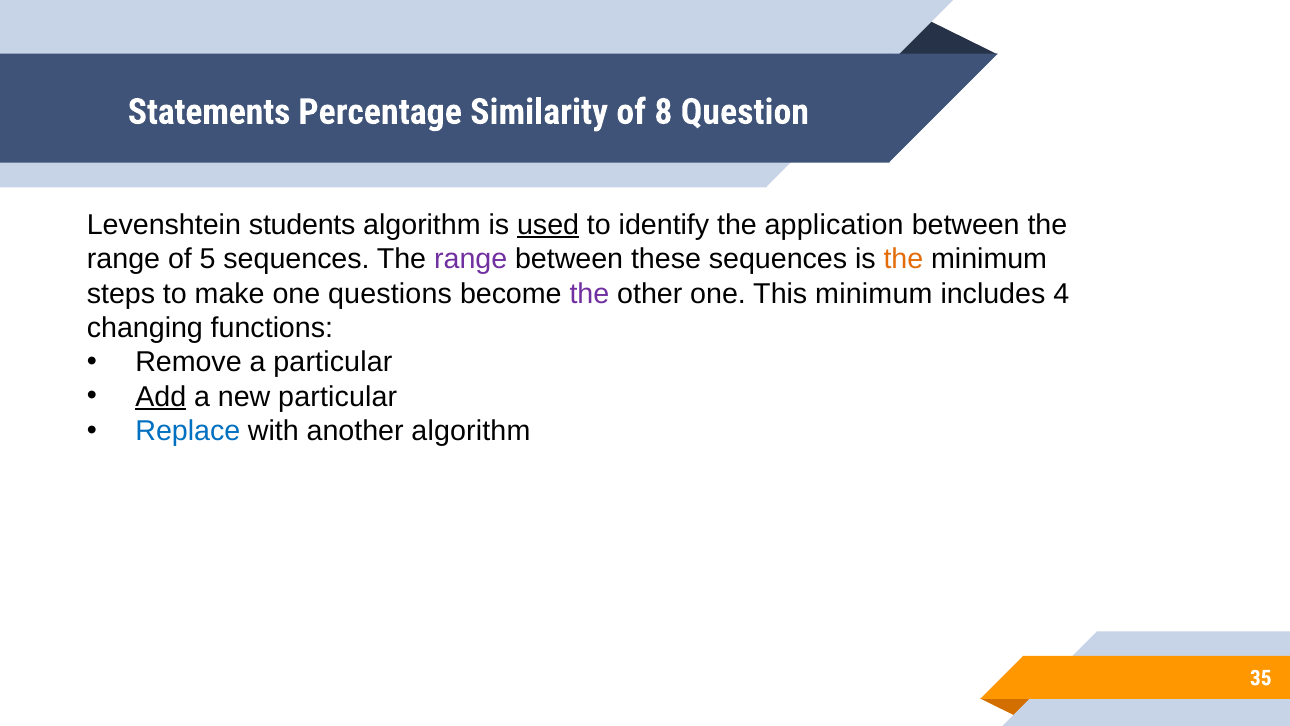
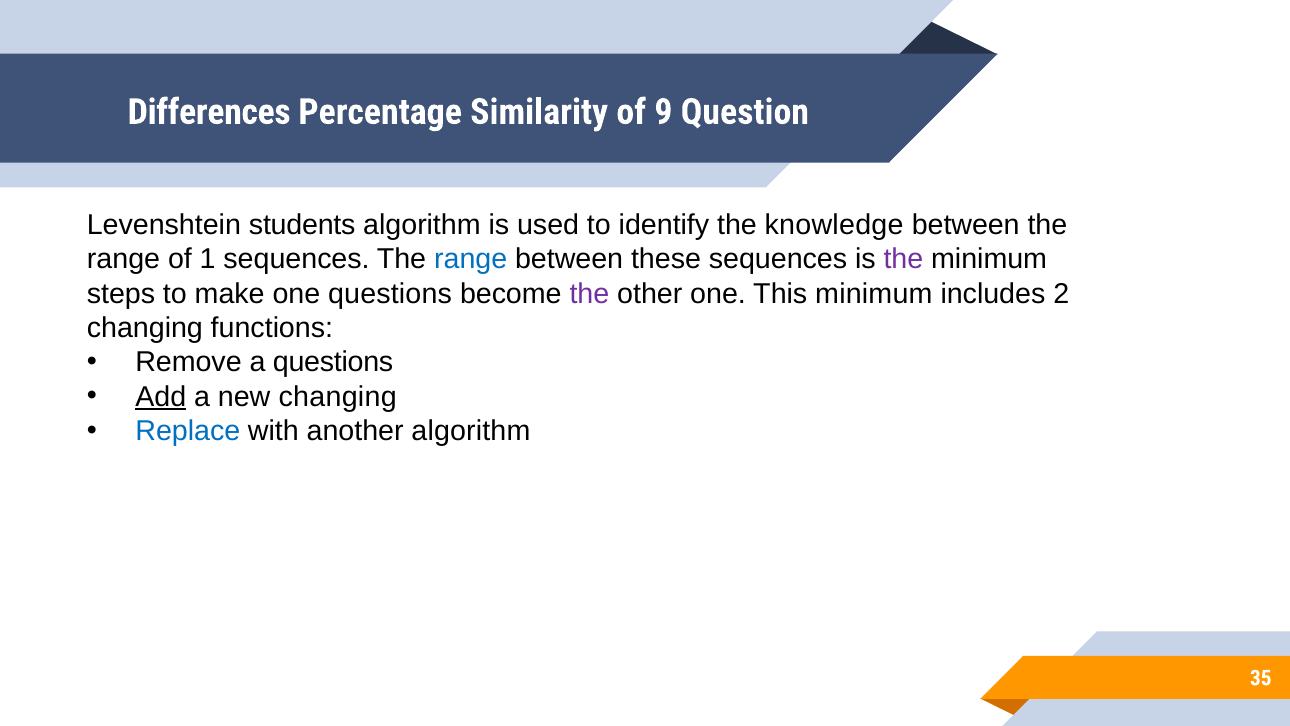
Statements: Statements -> Differences (209, 112)
8: 8 -> 9 (663, 112)
used underline: present -> none (548, 225)
application: application -> knowledge (834, 225)
5: 5 -> 1 (208, 259)
range colour: purple -> blue (471, 259)
the colour: orange -> purple (903, 259)
4: 4 -> 2 (1061, 294)
a particular: particular -> questions (333, 362)
new particular: particular -> changing (338, 397)
